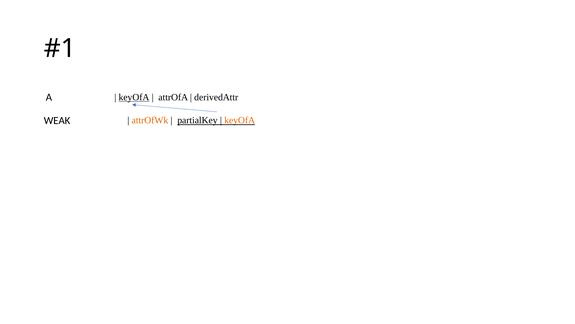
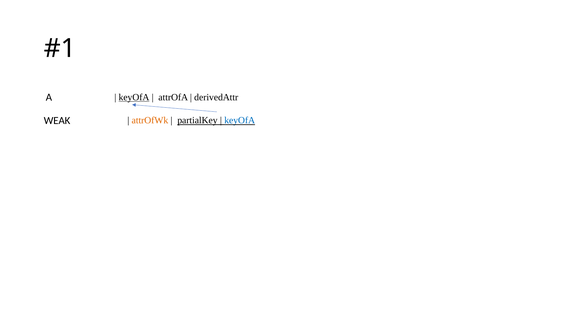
keyOfA colour: orange -> blue (240, 120)
